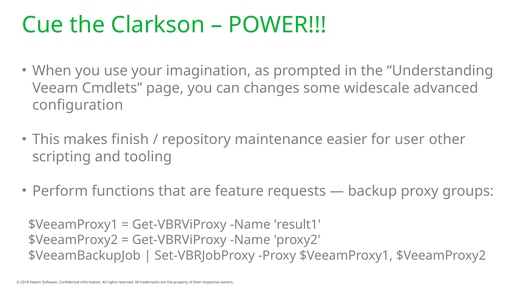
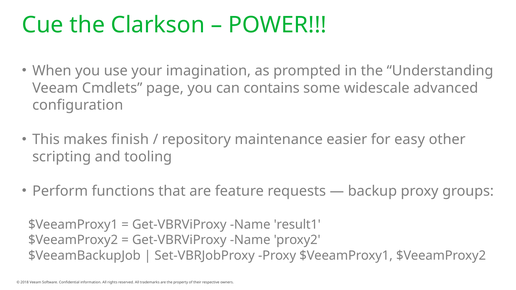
changes: changes -> contains (272, 88)
user: user -> easy (410, 140)
